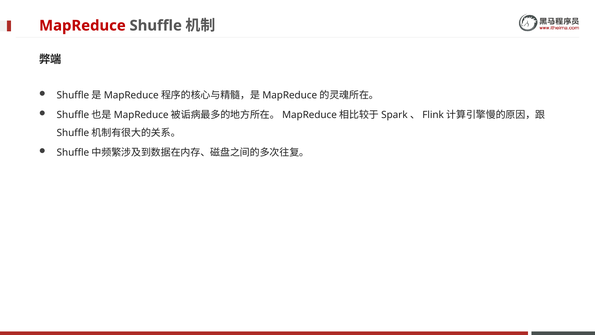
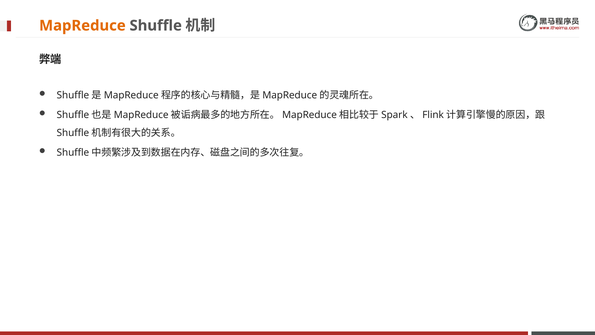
MapReduce colour: red -> orange (82, 26)
